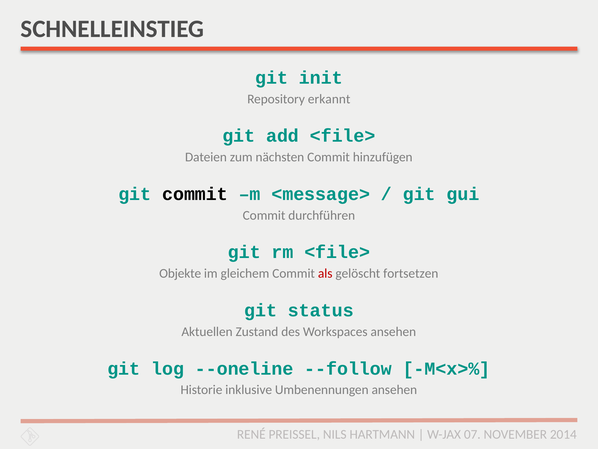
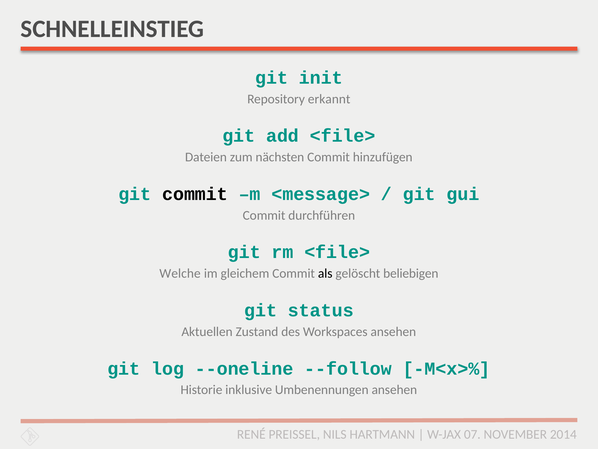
Objekte: Objekte -> Welche (180, 273)
als colour: red -> black (325, 273)
fortsetzen: fortsetzen -> beliebigen (411, 273)
